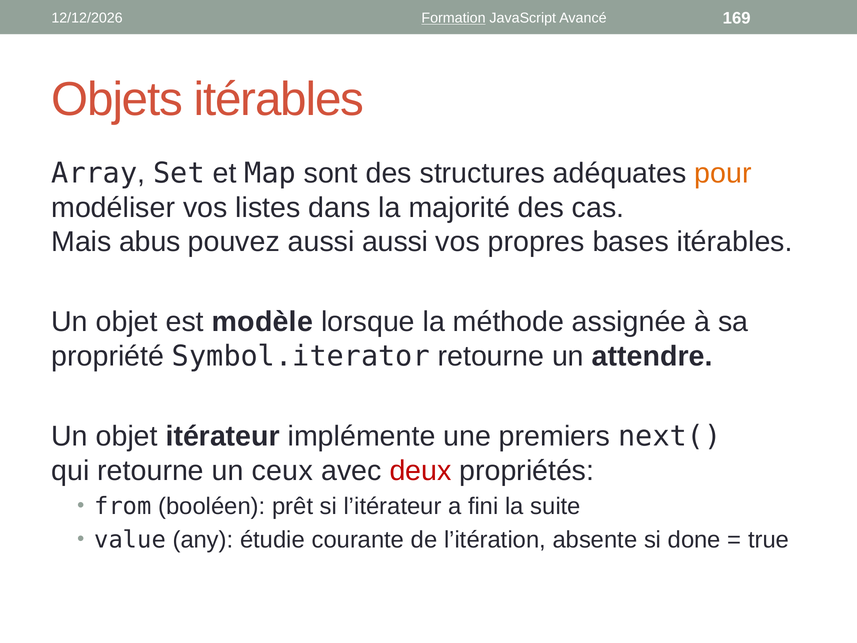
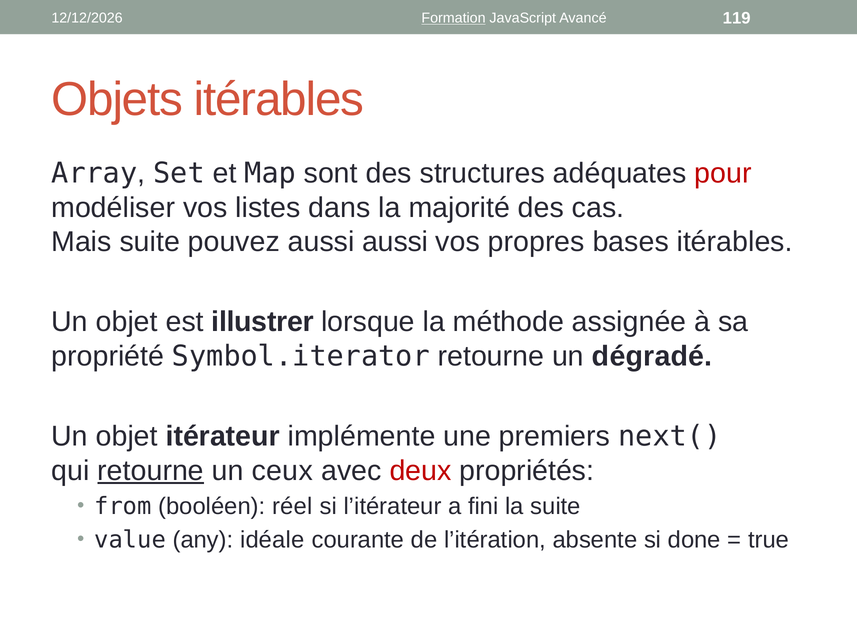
169: 169 -> 119 (737, 18)
pour colour: orange -> red (723, 173)
Mais abus: abus -> suite (150, 242)
modèle: modèle -> illustrer (263, 322)
attendre: attendre -> dégradé (652, 356)
retourne underline: none -> present (151, 470)
prêt: prêt -> réel (292, 506)
étudie: étudie -> idéale (272, 540)
